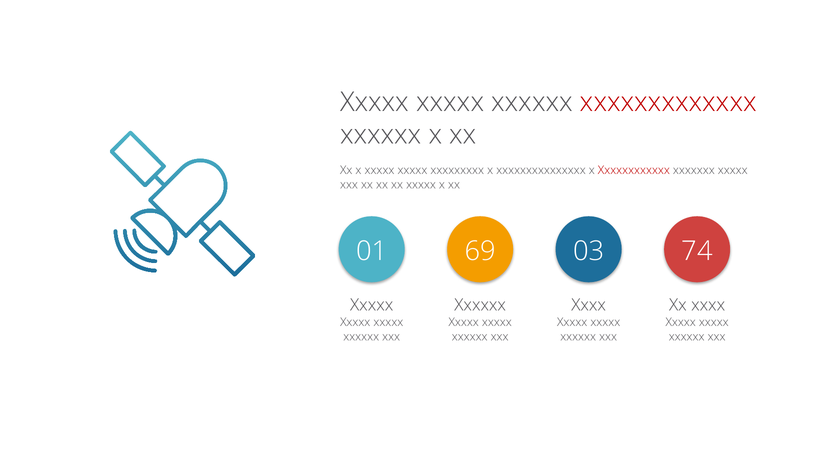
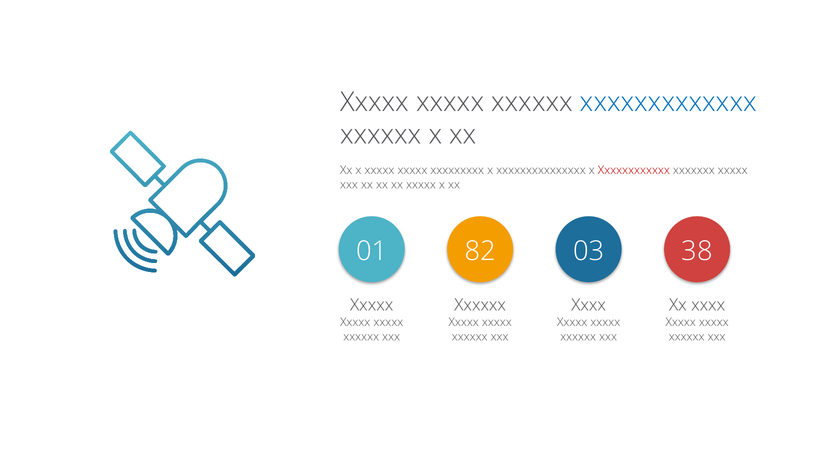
xxxxxxxxxxxxx colour: red -> blue (668, 102)
69: 69 -> 82 (480, 251)
74: 74 -> 38 (697, 251)
